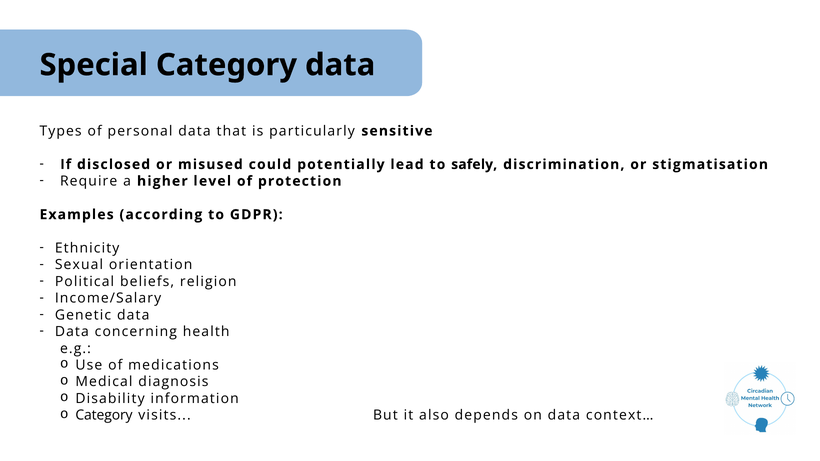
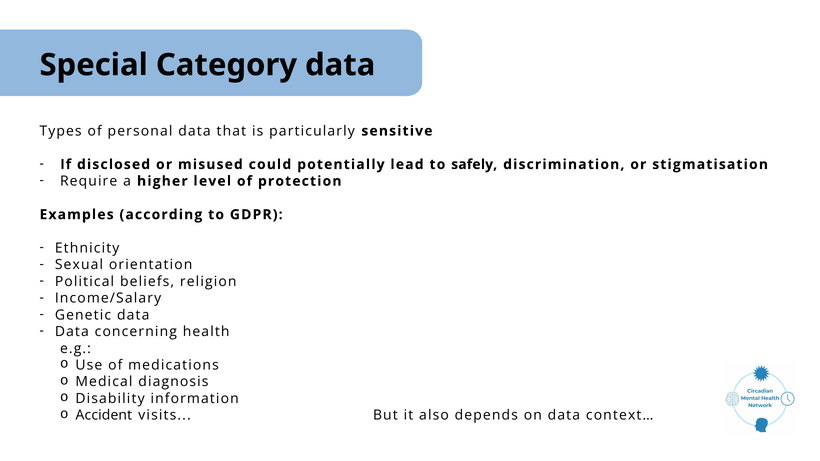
Category: Category -> Accident (104, 416)
